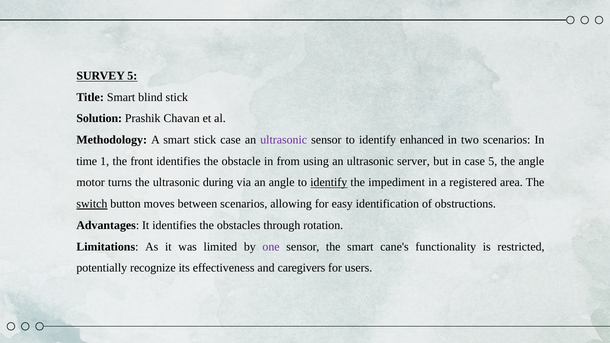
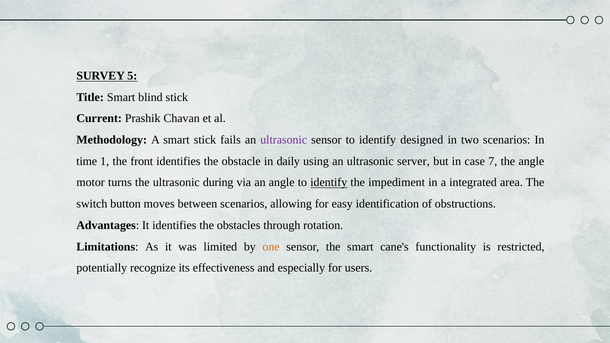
Solution: Solution -> Current (99, 119)
stick case: case -> fails (231, 140)
enhanced: enhanced -> designed (422, 140)
from: from -> daily (288, 161)
case 5: 5 -> 7 (493, 161)
registered: registered -> integrated (473, 183)
switch underline: present -> none (92, 204)
one colour: purple -> orange (271, 247)
caregivers: caregivers -> especially (301, 268)
